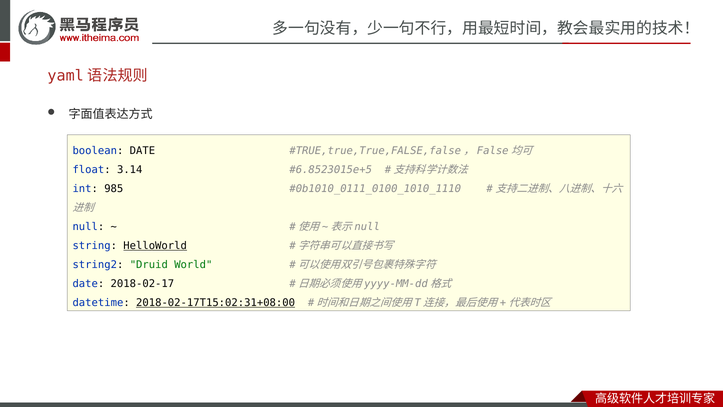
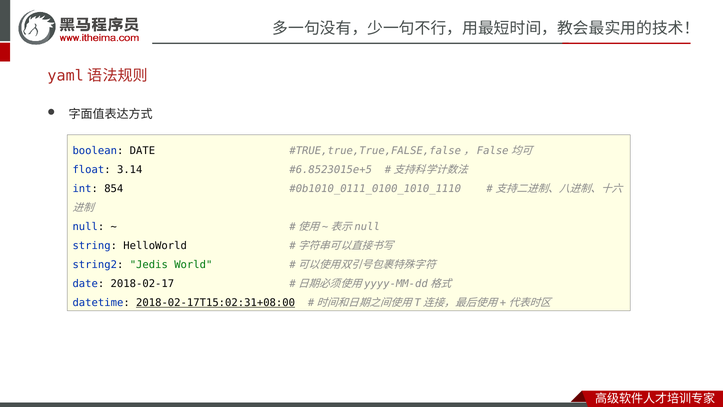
985: 985 -> 854 (114, 188)
HelloWorld underline: present -> none (155, 245)
Druid: Druid -> Jedis (149, 264)
